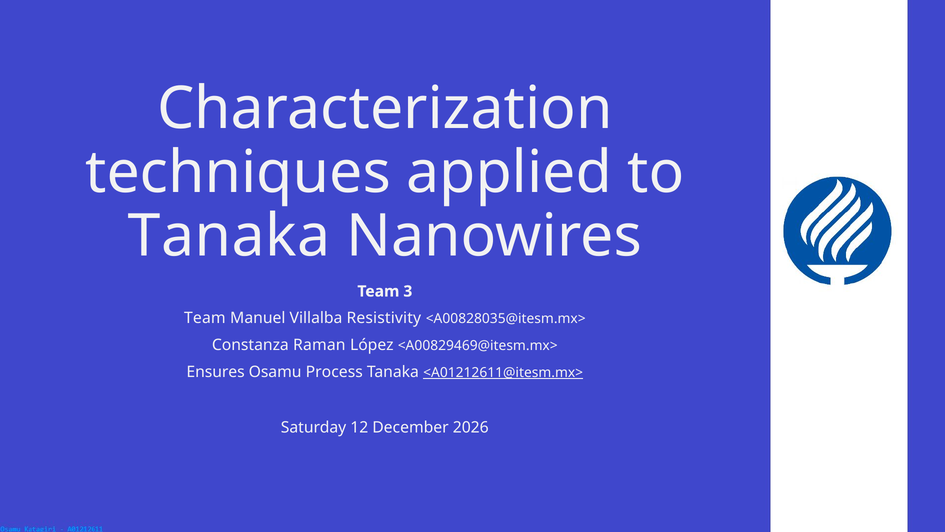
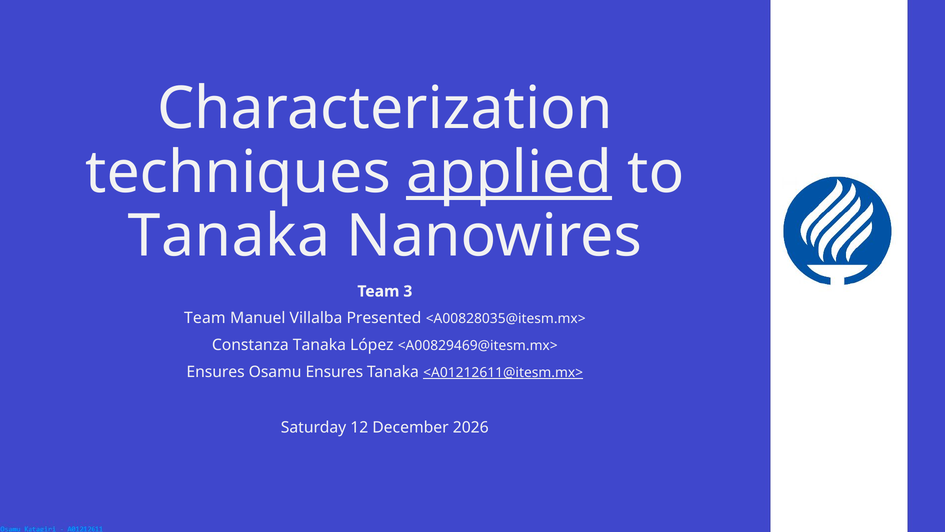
applied underline: none -> present (509, 172)
Resistivity: Resistivity -> Presented (384, 318)
Constanza Raman: Raman -> Tanaka (319, 345)
Osamu Process: Process -> Ensures (334, 372)
